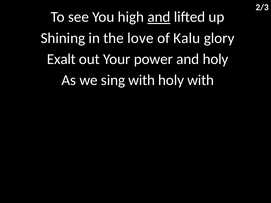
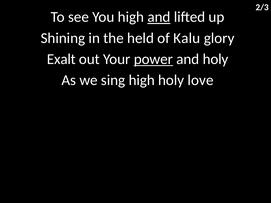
love: love -> held (141, 38)
power underline: none -> present (153, 59)
sing with: with -> high (142, 80)
holy with: with -> love (201, 80)
